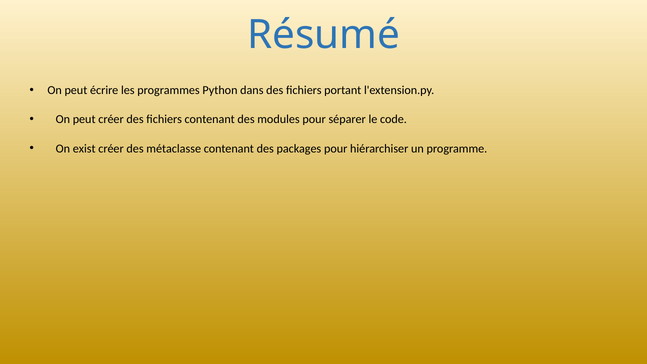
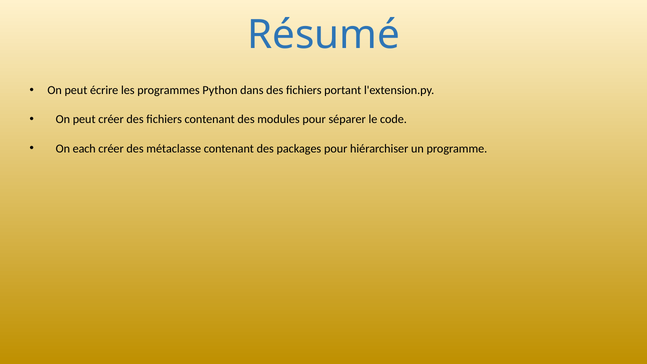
exist: exist -> each (84, 149)
